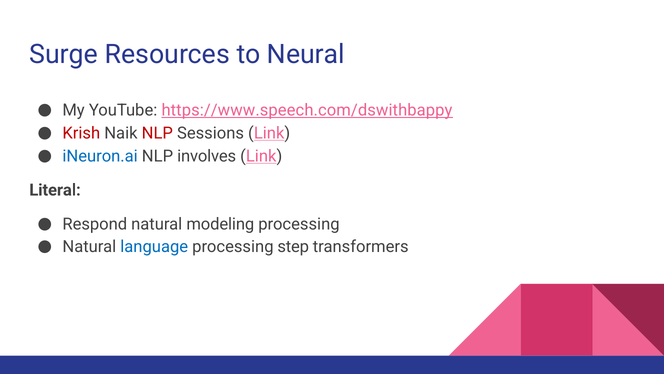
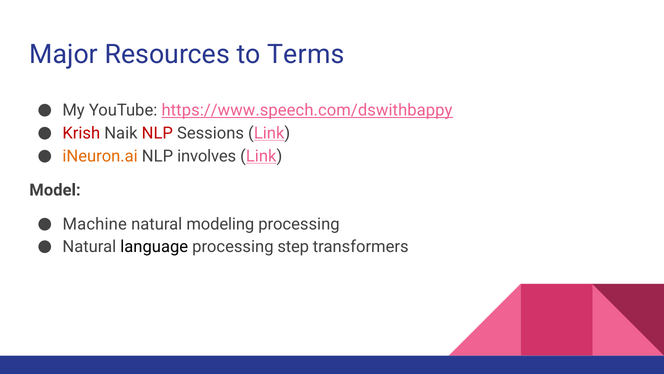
Surge: Surge -> Major (64, 54)
Neural: Neural -> Terms (306, 54)
iNeuron.ai colour: blue -> orange (100, 156)
Literal: Literal -> Model (55, 190)
Respond: Respond -> Machine (95, 224)
language colour: blue -> black (154, 247)
